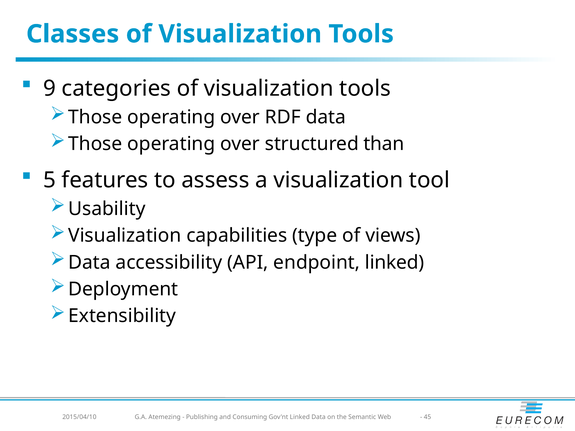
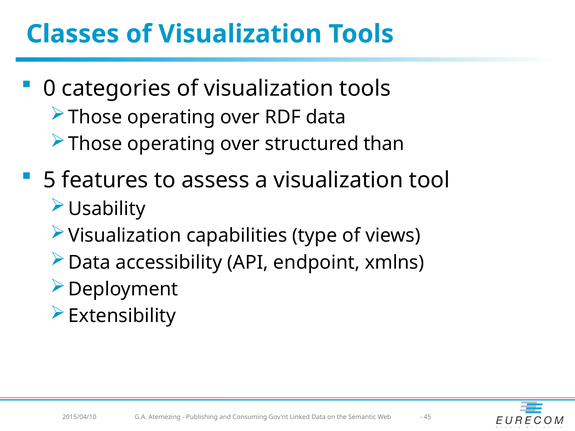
9: 9 -> 0 (49, 89)
endpoint linked: linked -> xmlns (395, 262)
